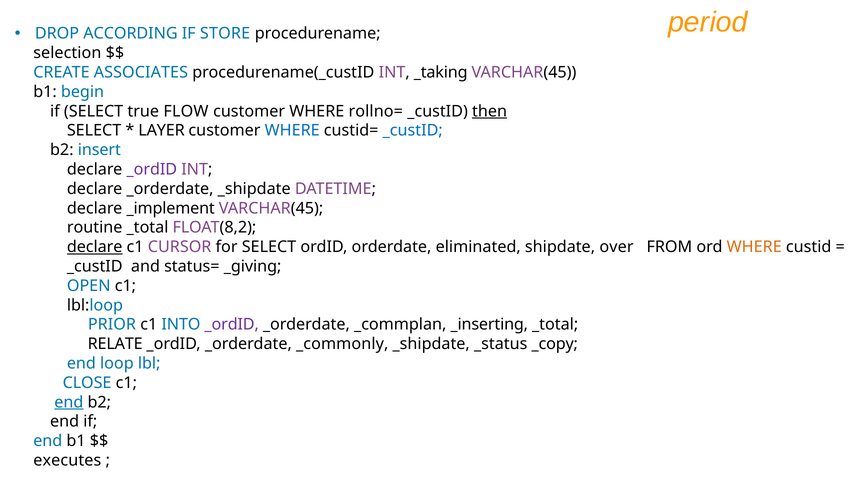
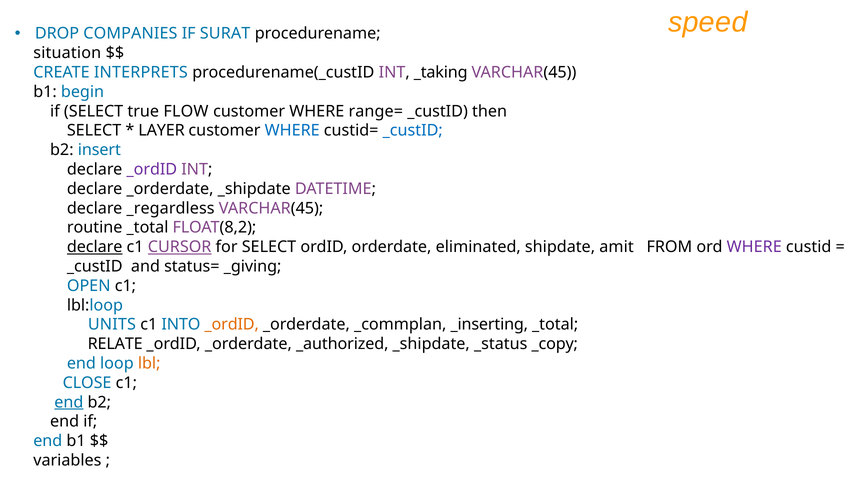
period: period -> speed (708, 22)
ACCORDING: ACCORDING -> COMPANIES (130, 34)
STORE: STORE -> SURAT (225, 34)
selection: selection -> situation (67, 53)
ASSOCIATES: ASSOCIATES -> INTERPRETS (141, 72)
rollno=: rollno= -> range= (376, 111)
then underline: present -> none (490, 111)
_implement: _implement -> _regardless (171, 208)
CURSOR underline: none -> present (180, 247)
over: over -> amit (617, 247)
WHERE colour: orange -> purple (754, 247)
PRIOR: PRIOR -> UNITS (112, 325)
_ordID colour: purple -> orange (232, 325)
_commonly: _commonly -> _authorized (342, 344)
lbl colour: blue -> orange (149, 363)
executes: executes -> variables (67, 460)
